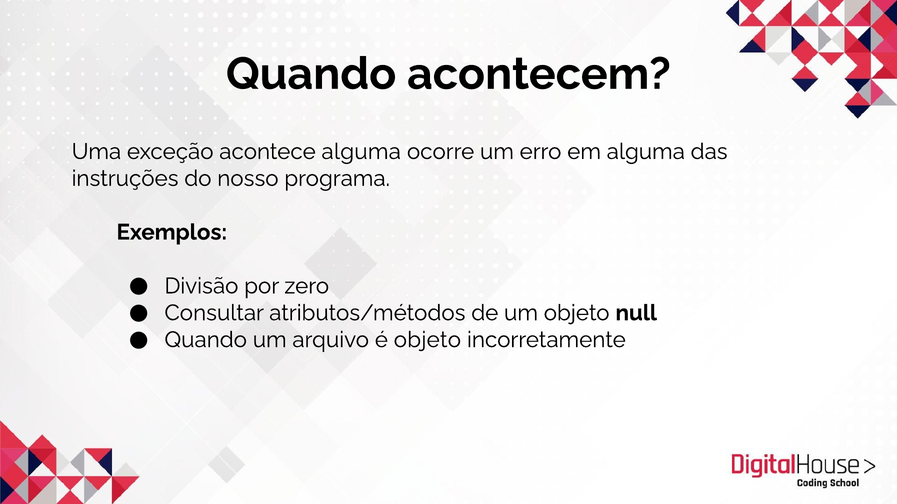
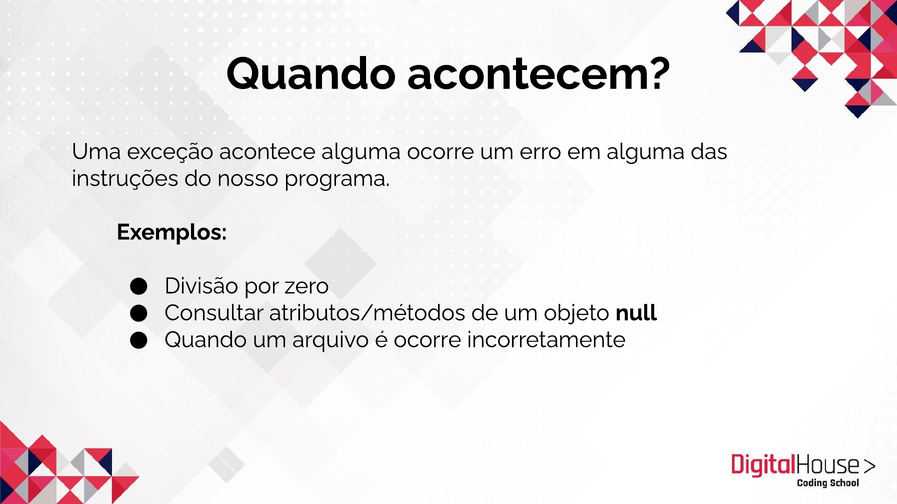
é objeto: objeto -> ocorre (427, 340)
